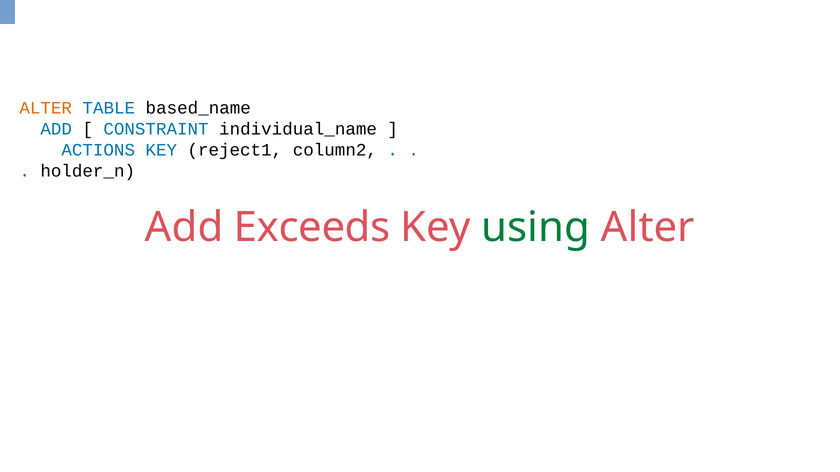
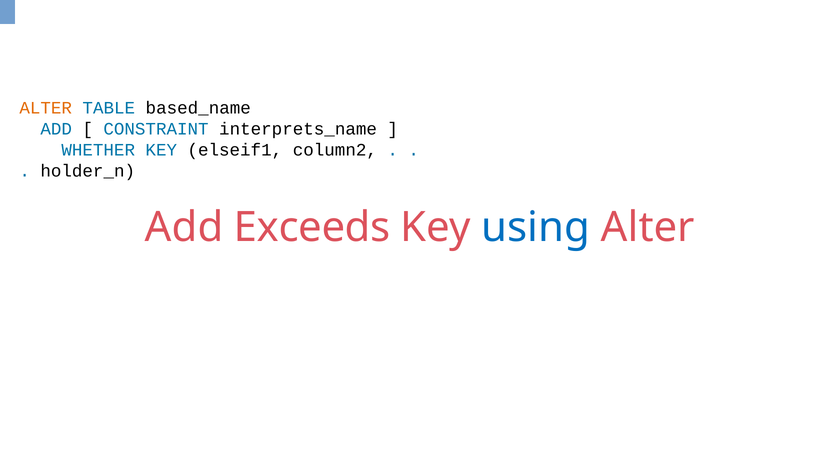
individual_name: individual_name -> interprets_name (298, 129)
ACTIONS: ACTIONS -> WHETHER (98, 150)
reject1: reject1 -> elseif1 (235, 150)
using colour: green -> blue (536, 228)
